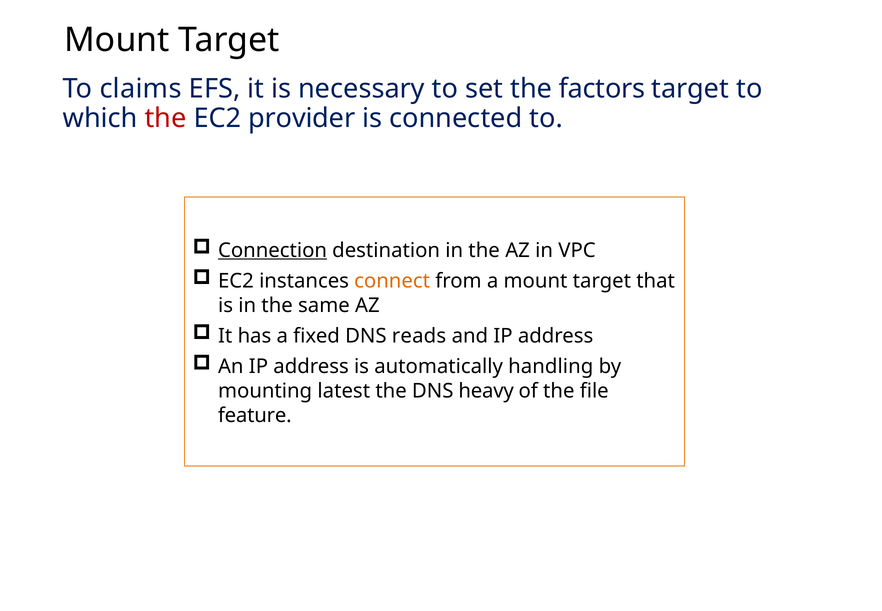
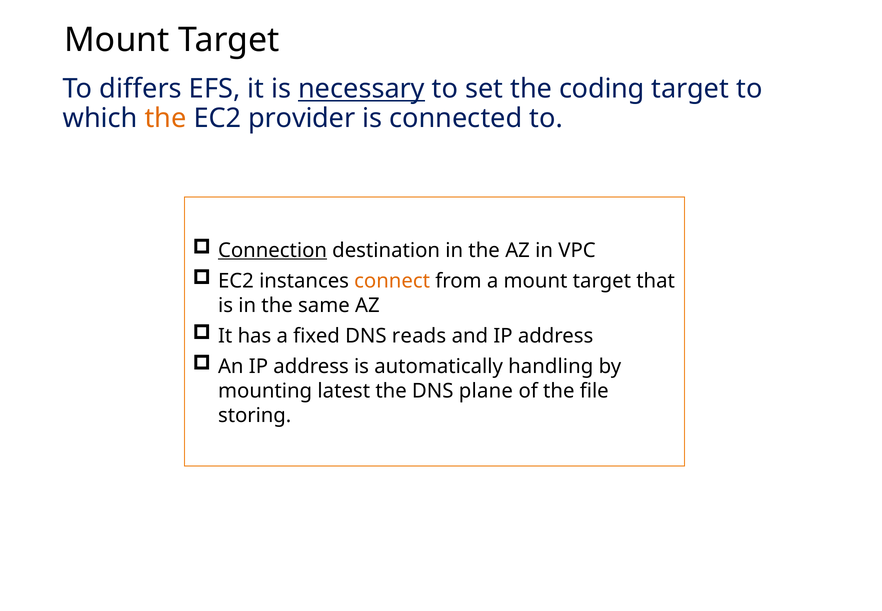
claims: claims -> differs (141, 89)
necessary underline: none -> present (362, 89)
factors: factors -> coding (602, 89)
the colour: red -> orange (166, 118)
heavy: heavy -> plane (486, 391)
feature: feature -> storing (255, 415)
